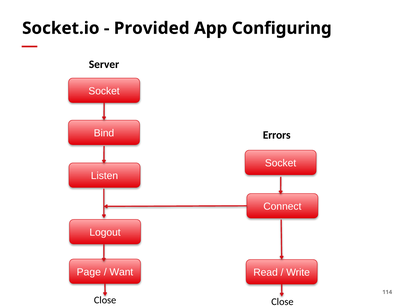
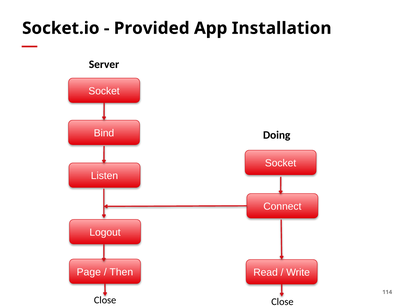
Configuring: Configuring -> Installation (282, 28)
Errors: Errors -> Doing (277, 135)
Want: Want -> Then (121, 272)
